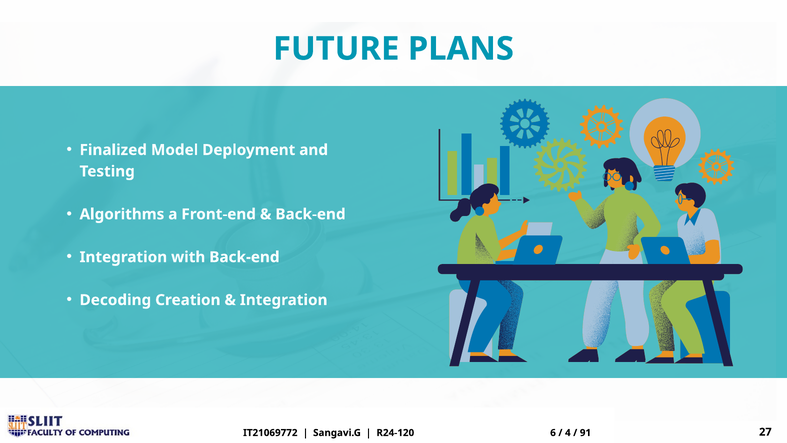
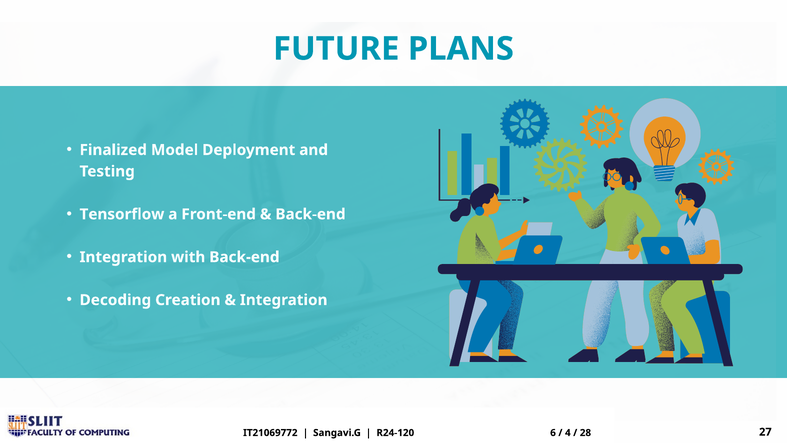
Algorithms: Algorithms -> Tensorflow (122, 214)
91: 91 -> 28 (585, 433)
